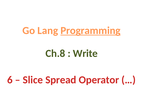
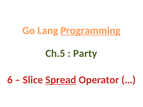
Ch.8: Ch.8 -> Ch.5 (55, 54)
Write: Write -> Party (85, 54)
Spread underline: none -> present (61, 80)
